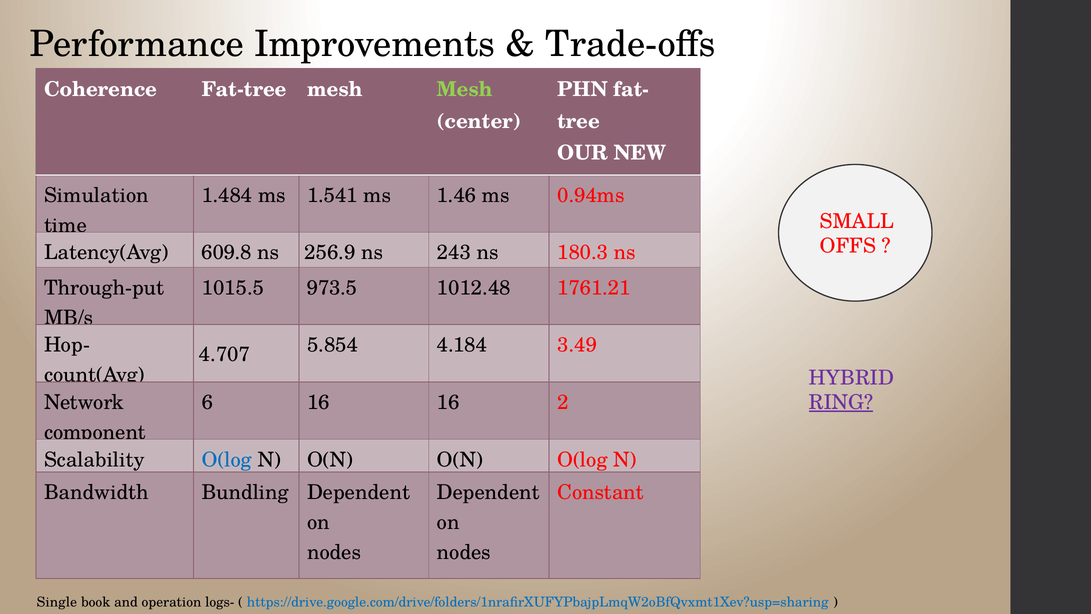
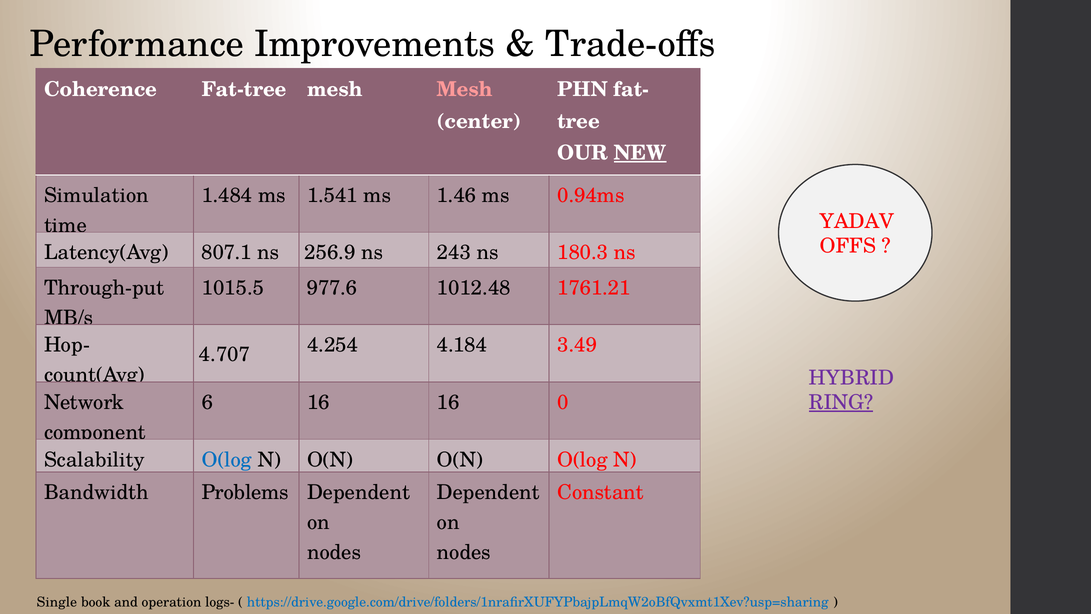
Mesh colour: light green -> pink (465, 90)
NEW underline: none -> present (640, 153)
SMALL: SMALL -> YADAV (857, 221)
609.8: 609.8 -> 807.1 (227, 253)
973.5: 973.5 -> 977.6 (332, 288)
5.854: 5.854 -> 4.254 (333, 345)
2: 2 -> 0 (563, 402)
Bundling: Bundling -> Problems (245, 492)
